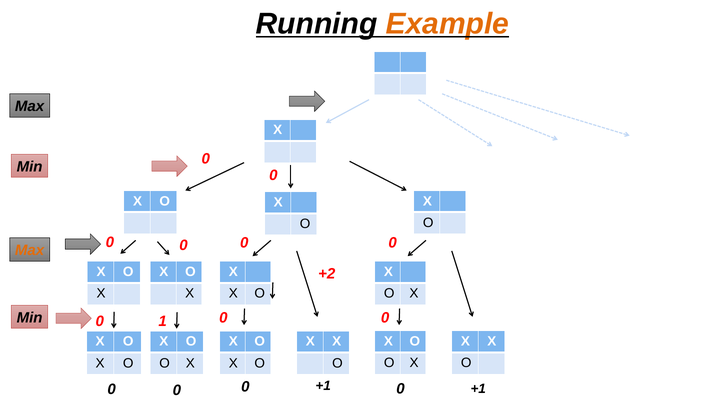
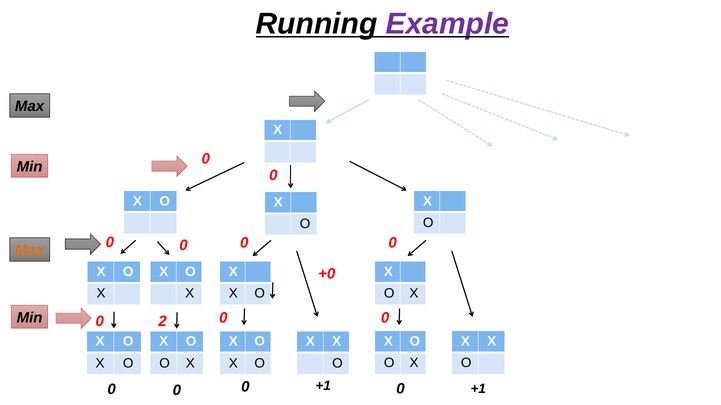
Example colour: orange -> purple (447, 24)
+2: +2 -> +0 (327, 274)
1: 1 -> 2 (163, 322)
